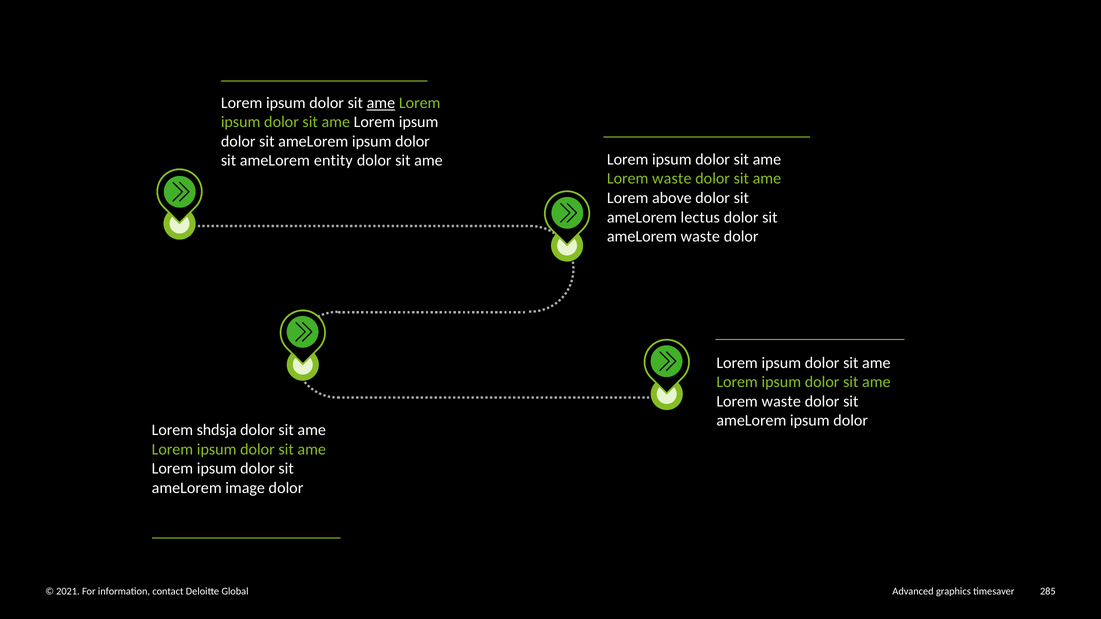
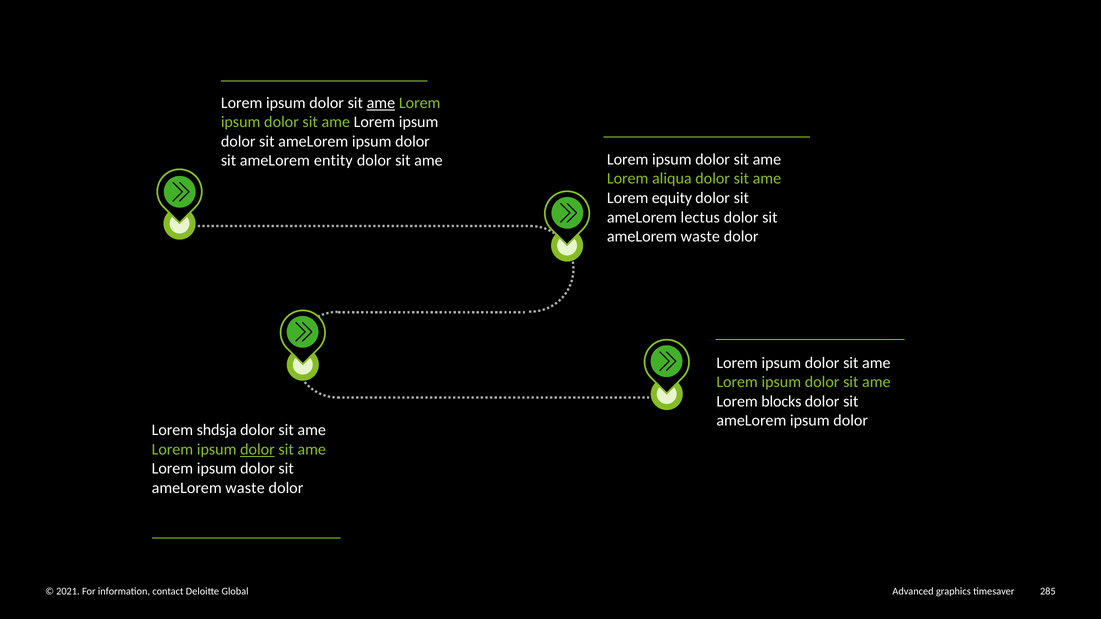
waste: waste -> aliqua (672, 179)
above: above -> equity (672, 198)
waste: waste -> blocks (781, 402)
dolor underline: none -> present (257, 450)
image: image -> waste (245, 488)
